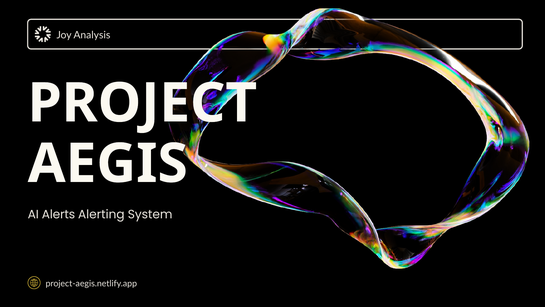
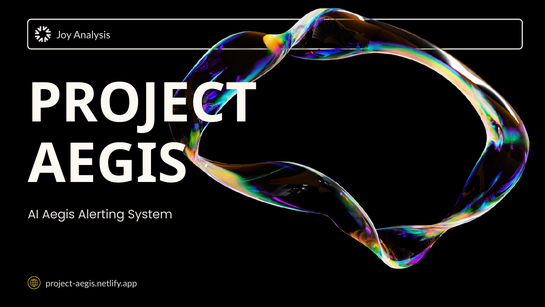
AI Alerts: Alerts -> Aegis (58, 214)
